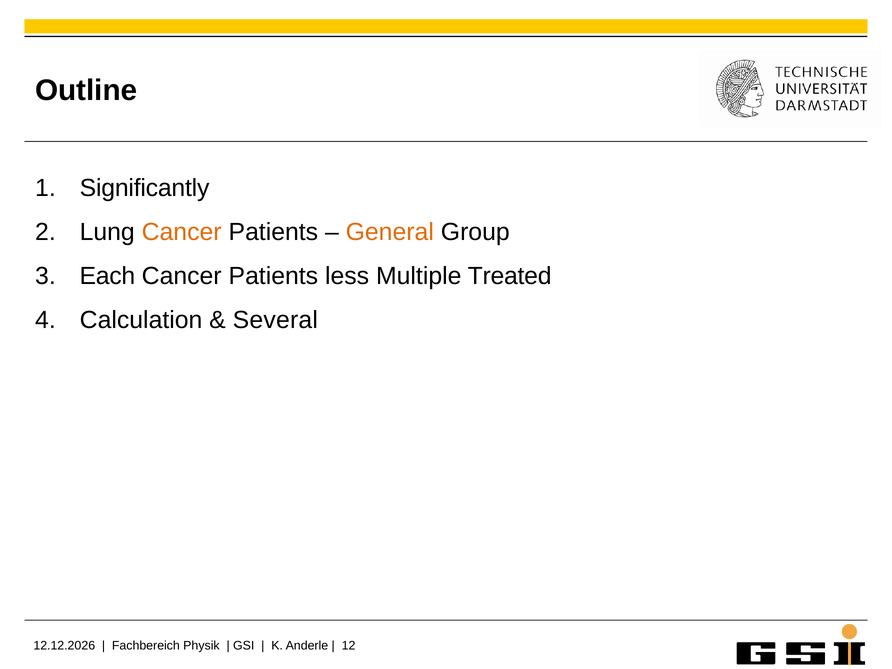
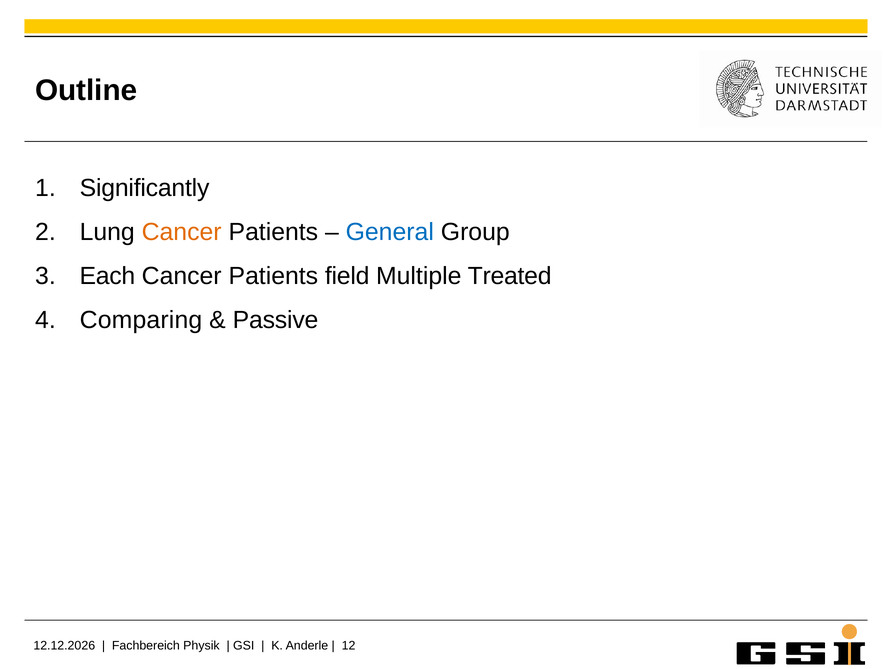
General colour: orange -> blue (390, 232)
less: less -> field (347, 276)
Calculation: Calculation -> Comparing (141, 320)
Several: Several -> Passive (276, 320)
